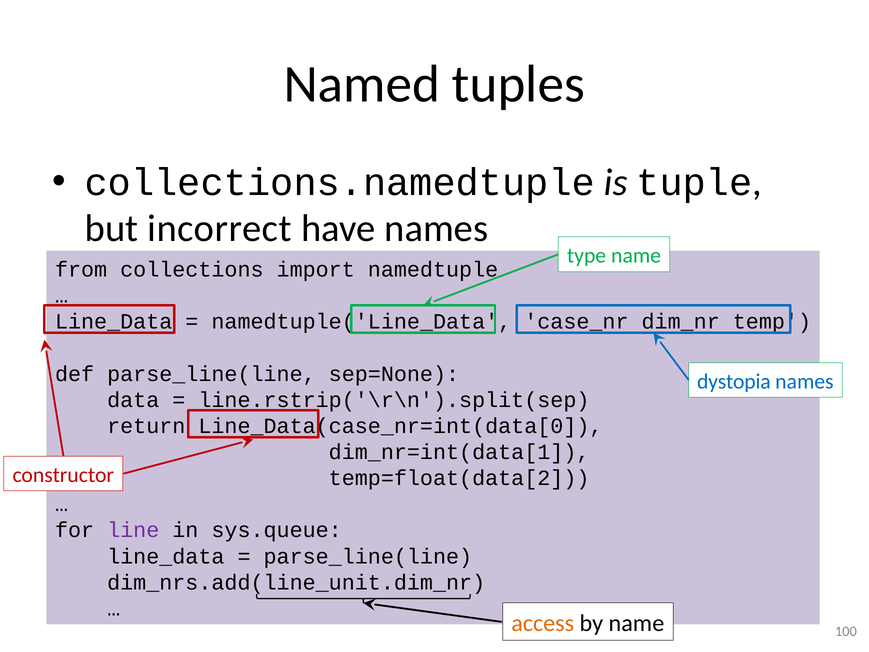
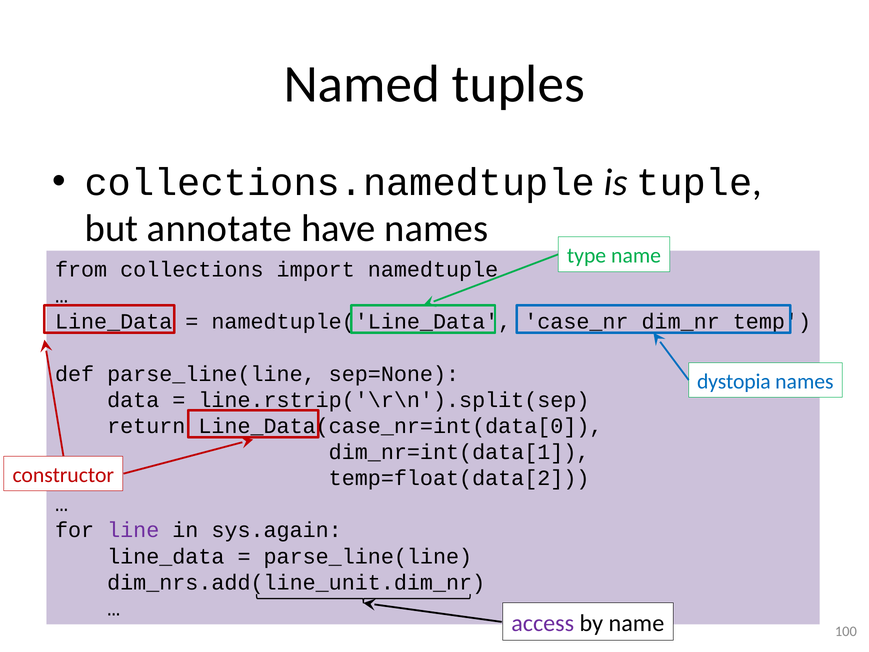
incorrect: incorrect -> annotate (219, 229)
sys.queue: sys.queue -> sys.again (277, 530)
access colour: orange -> purple (543, 623)
